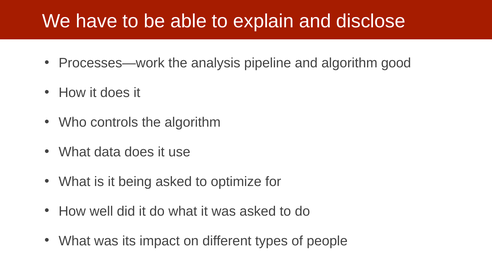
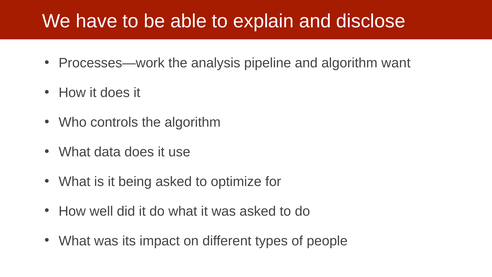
good: good -> want (396, 63)
